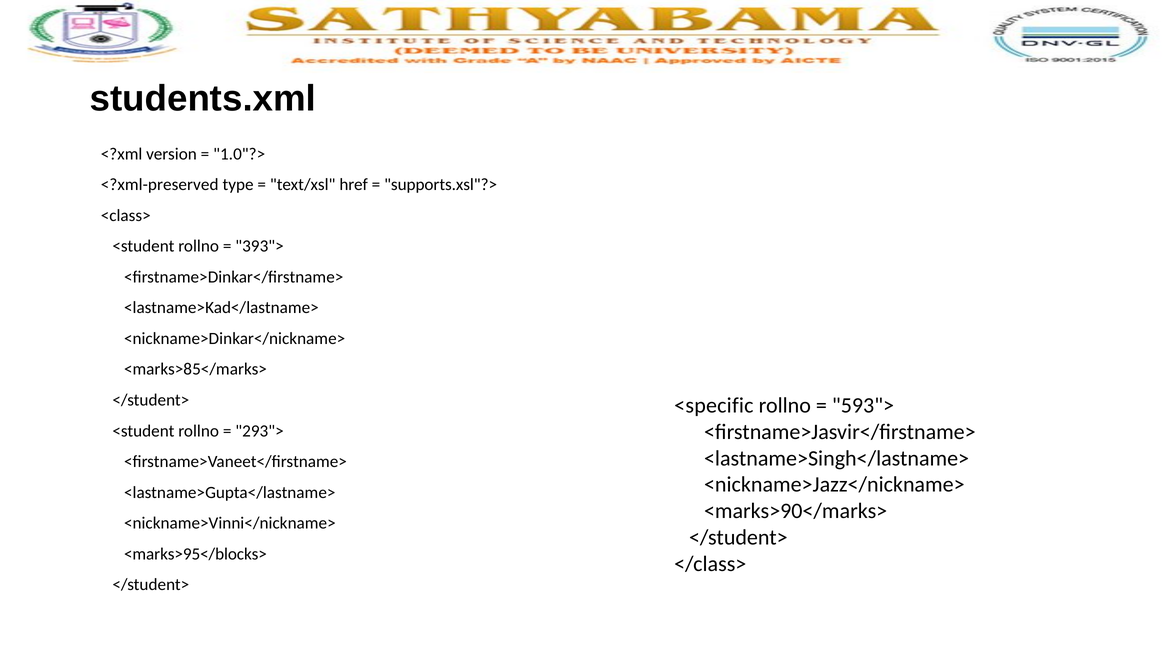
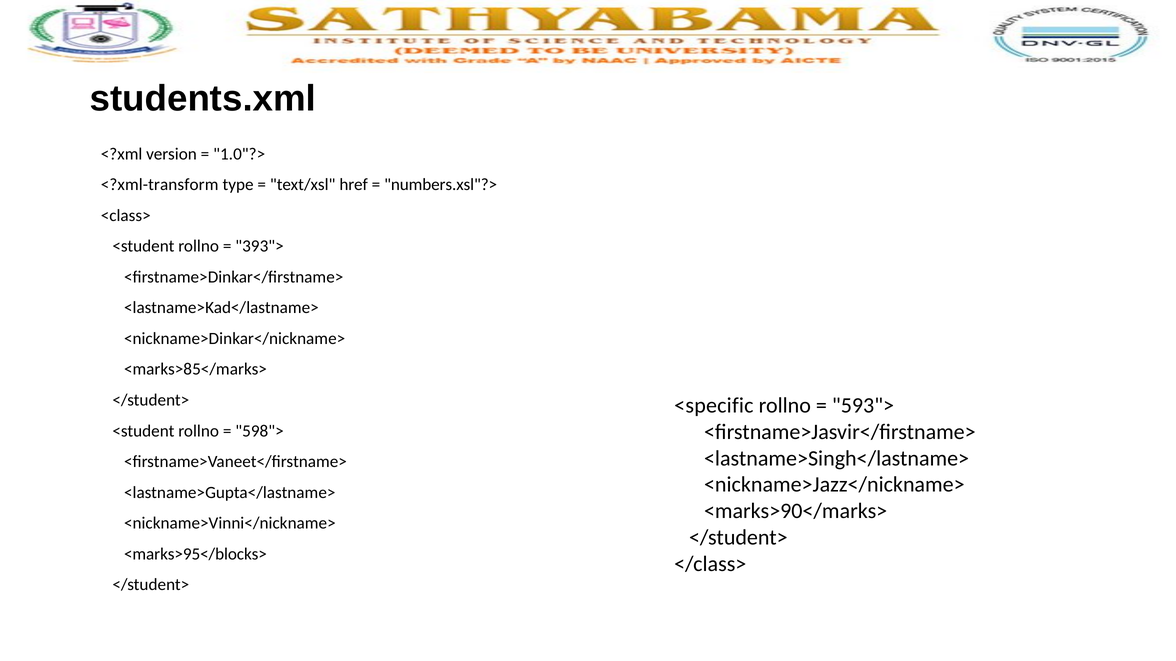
<?xml-preserved: <?xml-preserved -> <?xml-transform (160, 185)
supports.xsl"?>: supports.xsl"?> -> numbers.xsl"?> (441, 185)
293">: 293"> -> 598"> (260, 431)
